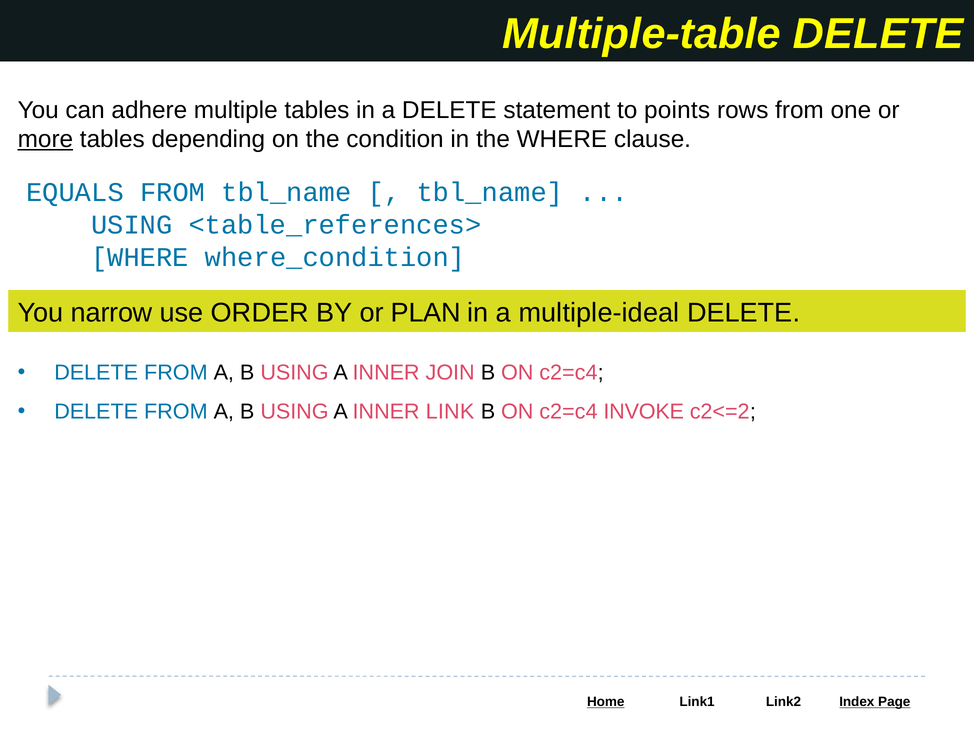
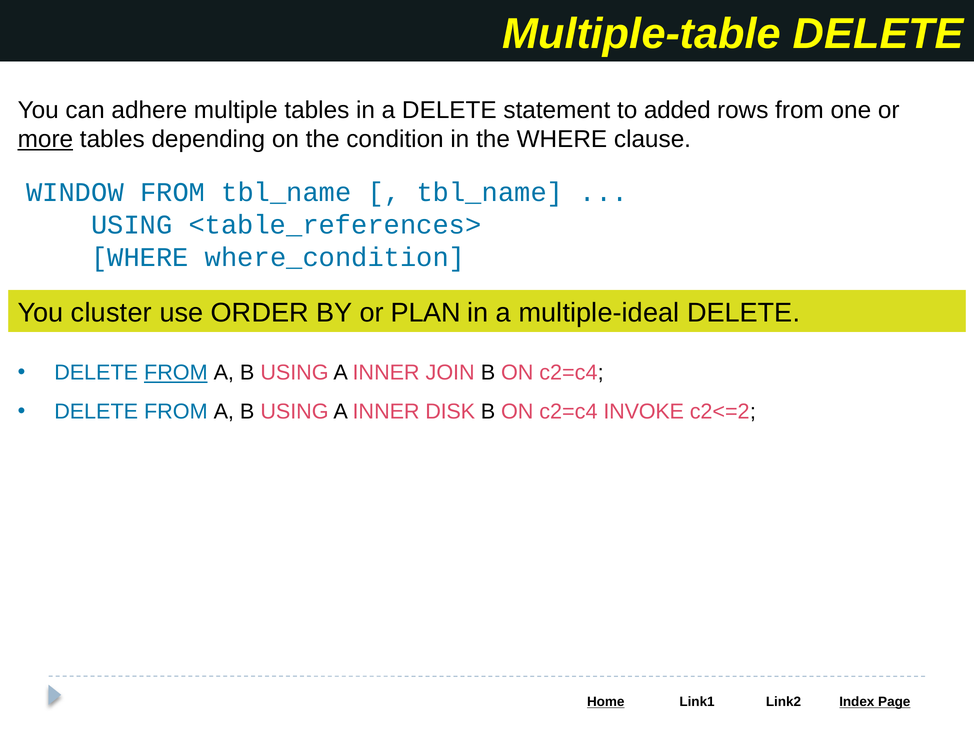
points: points -> added (677, 110)
EQUALS: EQUALS -> WINDOW (75, 192)
narrow: narrow -> cluster (111, 313)
FROM underline: none -> present (176, 373)
LINK: LINK -> DISK (450, 412)
